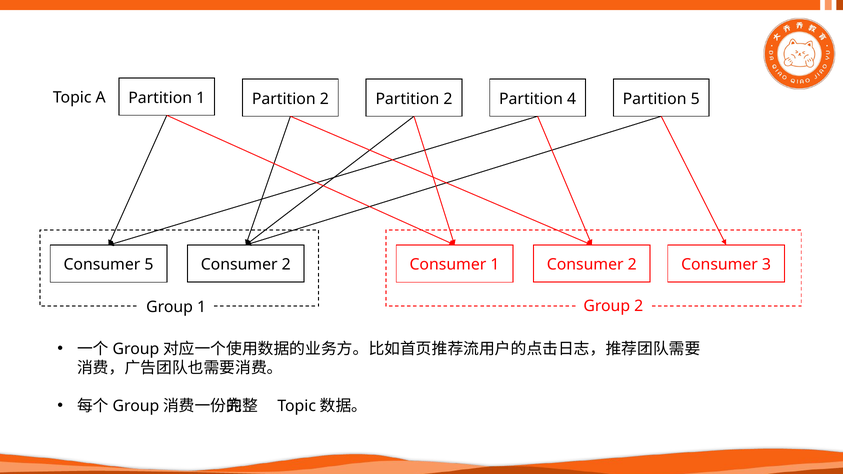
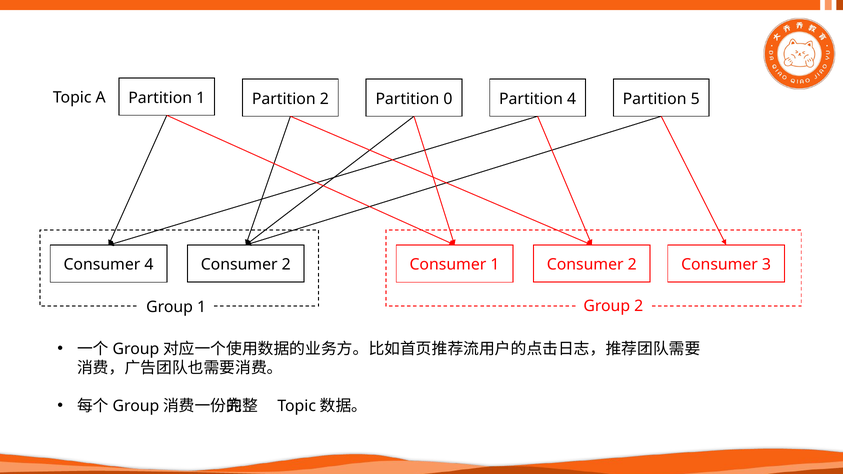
2 Partition 2: 2 -> 0 (448, 99)
Consumer 5: 5 -> 4 (149, 265)
